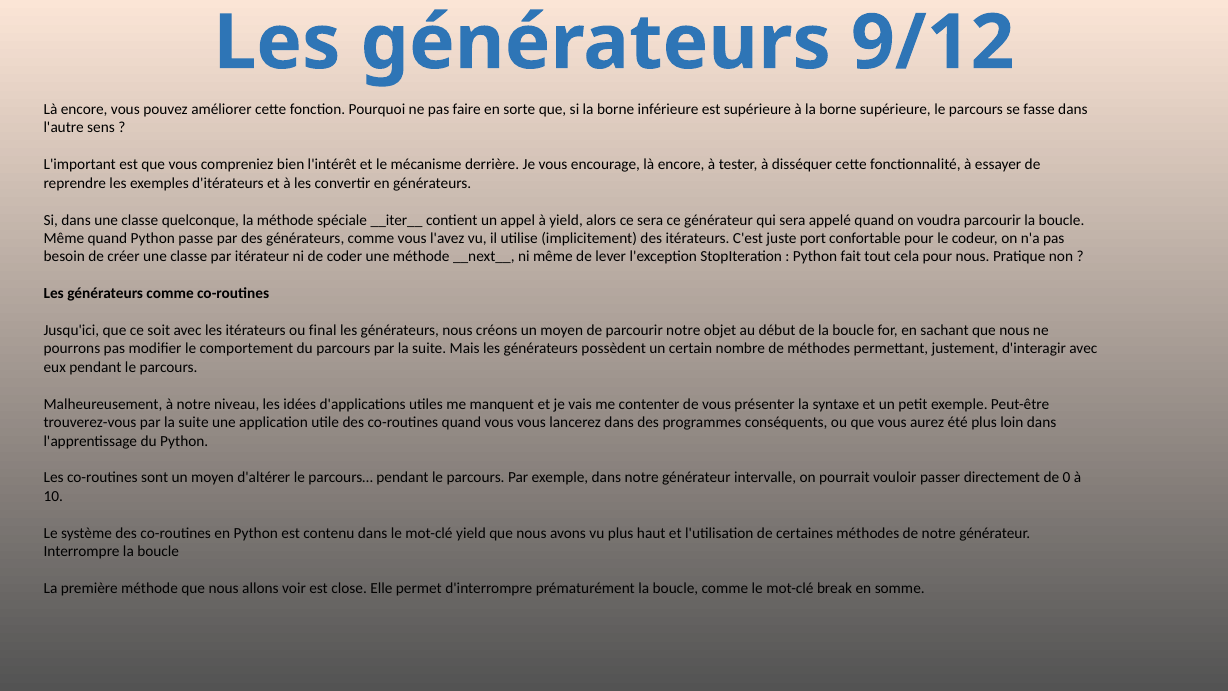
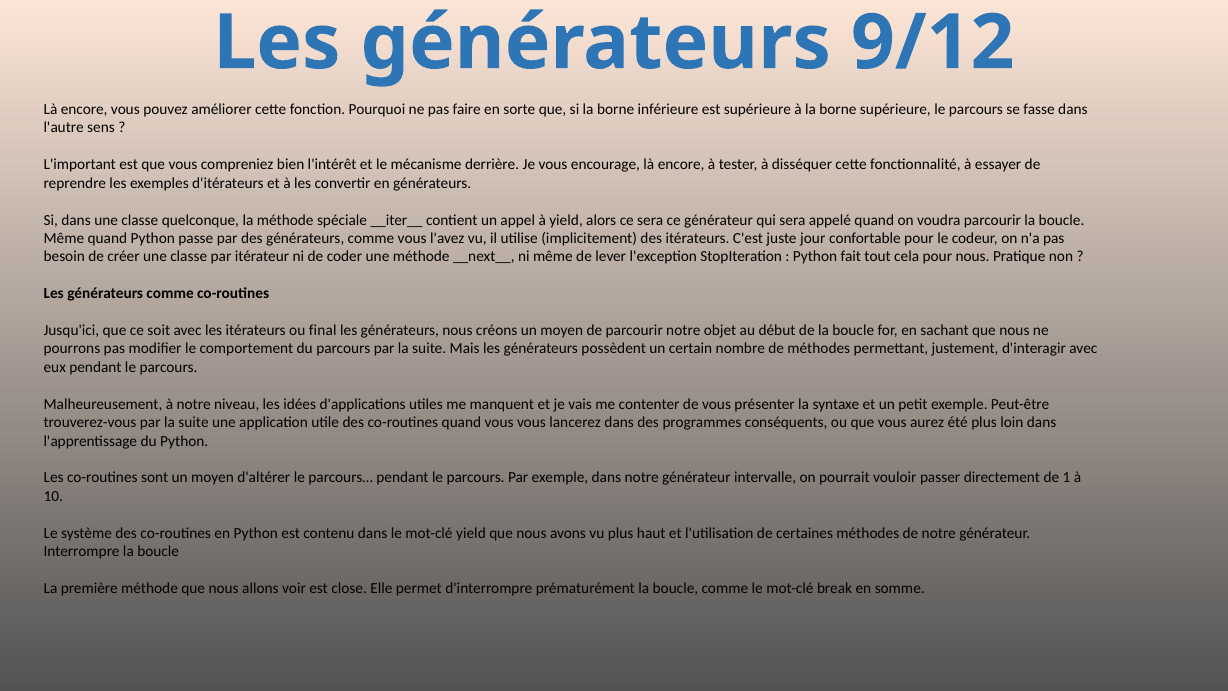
port: port -> jour (813, 238)
0: 0 -> 1 (1067, 478)
